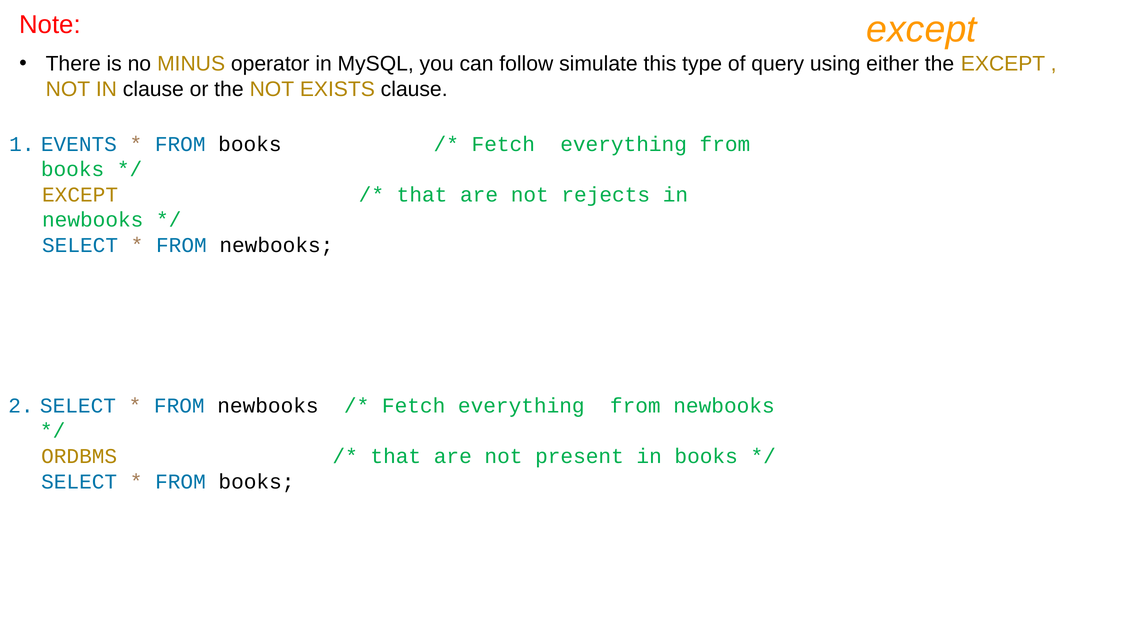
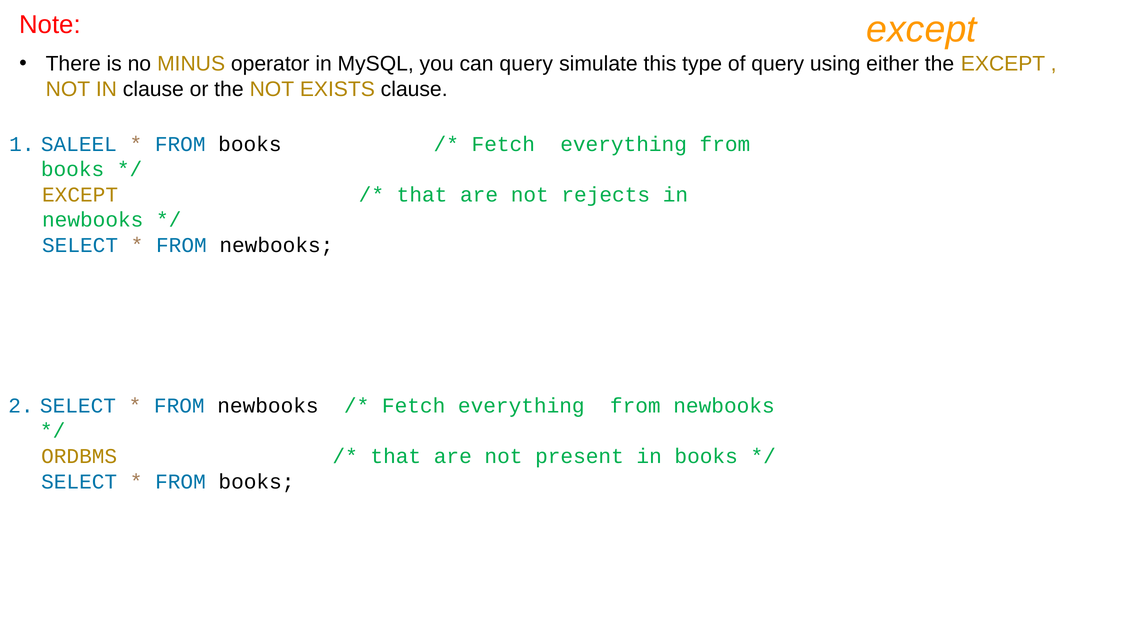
can follow: follow -> query (526, 64)
EVENTS: EVENTS -> SALEEL (79, 144)
